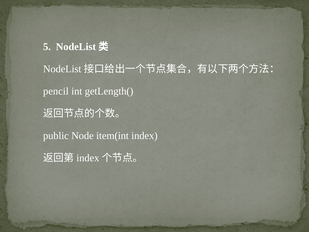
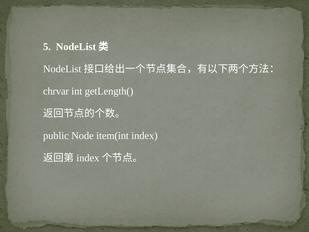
pencil: pencil -> chrvar (56, 91)
